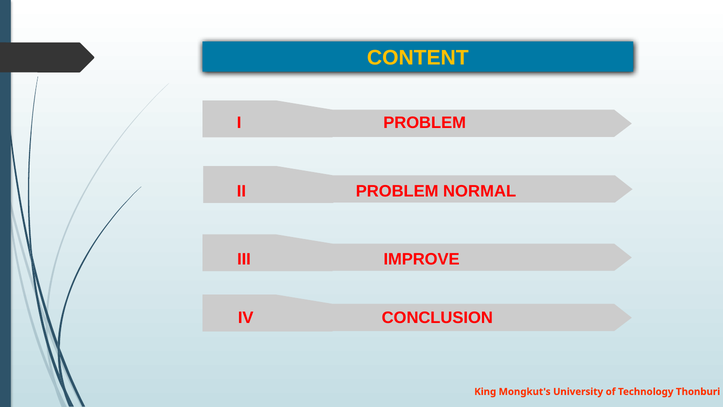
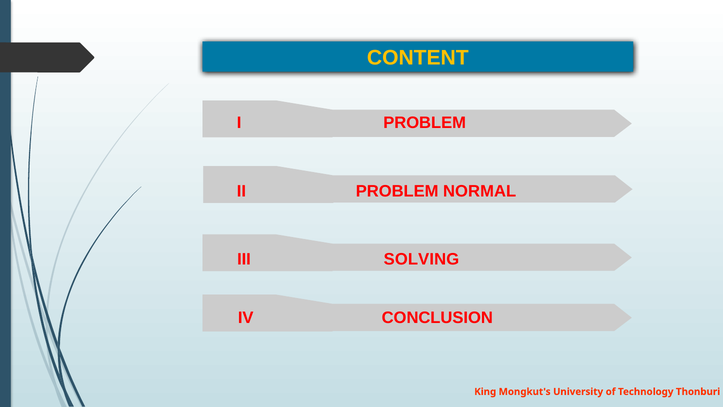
IMPROVE: IMPROVE -> SOLVING (421, 259)
